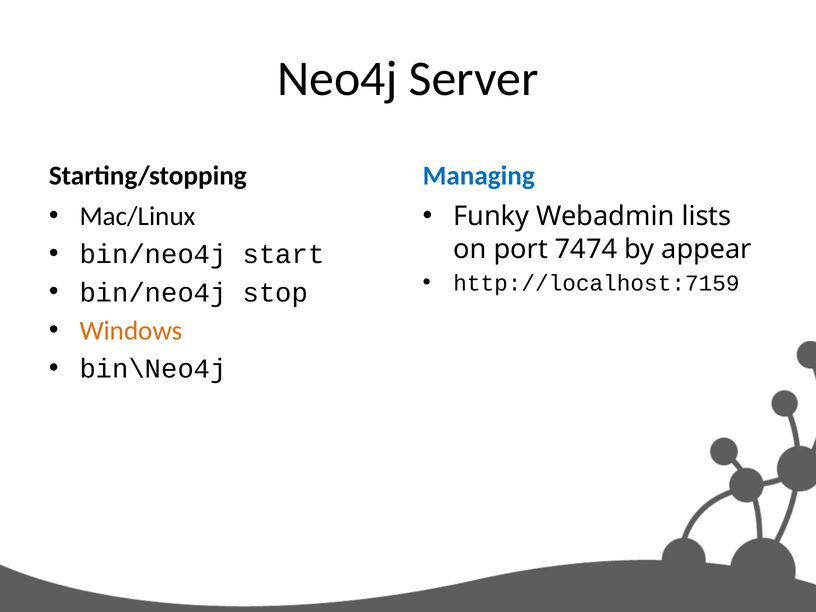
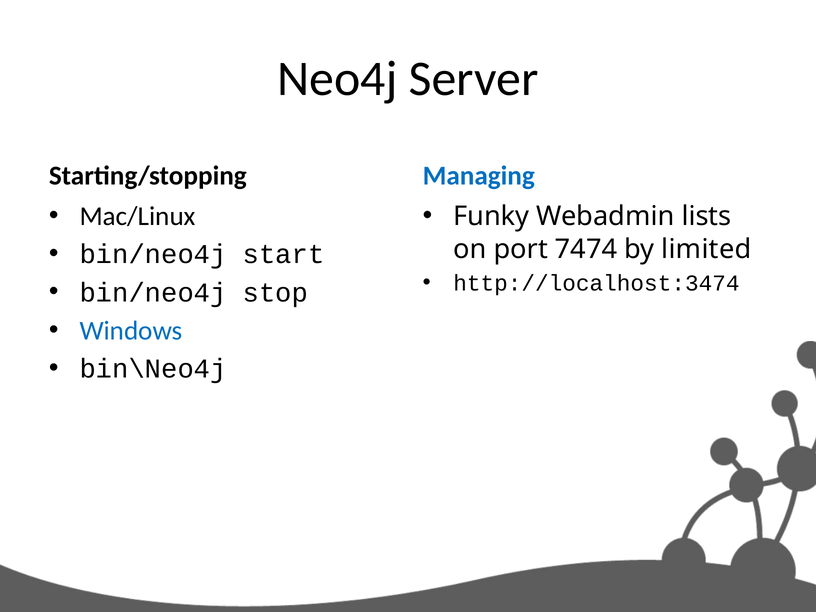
appear: appear -> limited (706, 249)
http://localhost:7159: http://localhost:7159 -> http://localhost:3474 (596, 283)
Windows colour: orange -> blue (131, 331)
